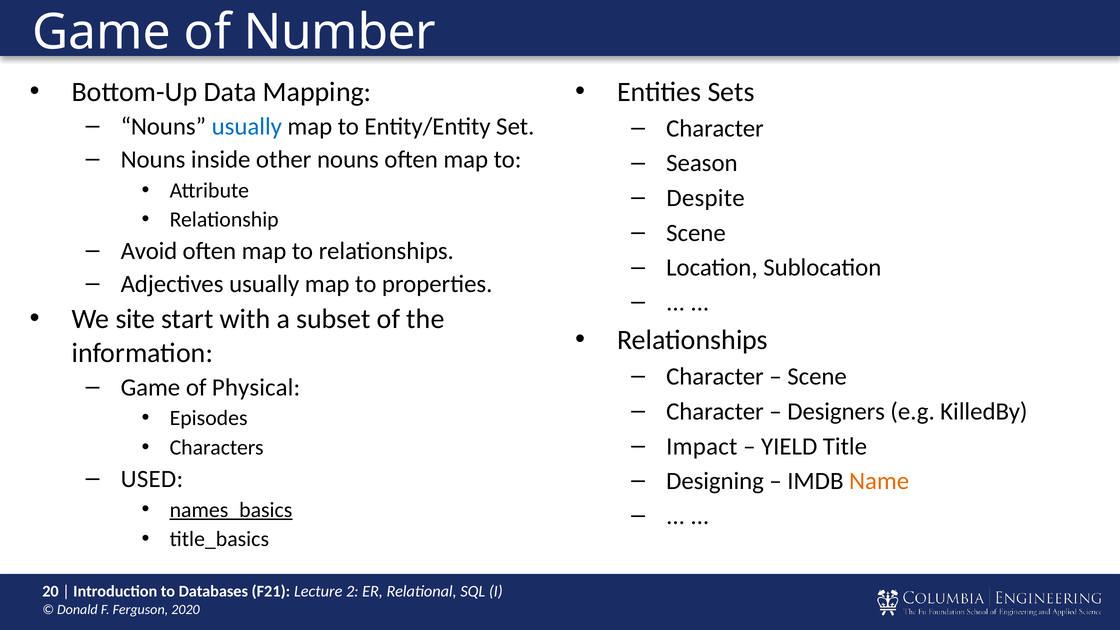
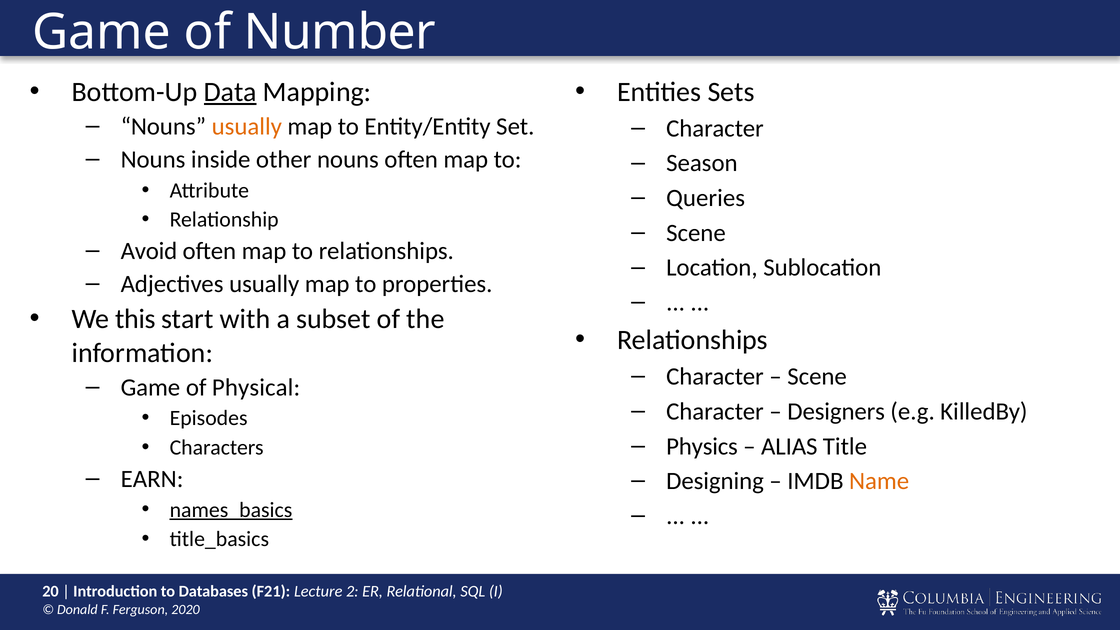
Data underline: none -> present (230, 92)
usually colour: blue -> orange (247, 127)
Despite: Despite -> Queries (706, 198)
site: site -> this (135, 319)
Impact: Impact -> Physics (702, 446)
YIELD: YIELD -> ALIAS (789, 446)
USED: USED -> EARN (152, 479)
